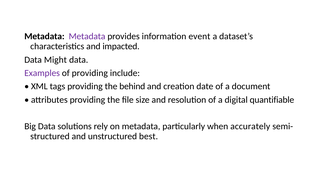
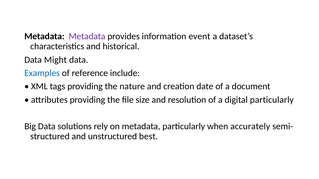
impacted: impacted -> historical (121, 47)
Examples colour: purple -> blue (42, 73)
of providing: providing -> reference (90, 73)
behind: behind -> nature (132, 87)
digital quantifiable: quantifiable -> particularly (272, 100)
